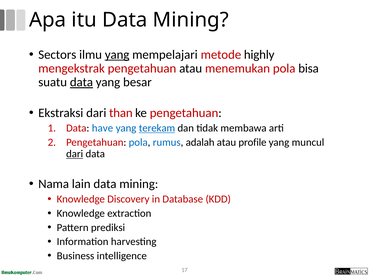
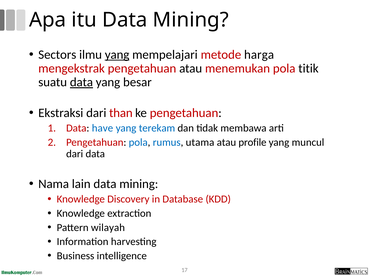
highly: highly -> harga (259, 55)
bisa: bisa -> titik (308, 69)
terekam underline: present -> none (157, 128)
adalah: adalah -> utama (200, 143)
dari underline: present -> none (75, 154)
prediksi: prediksi -> wilayah (108, 228)
